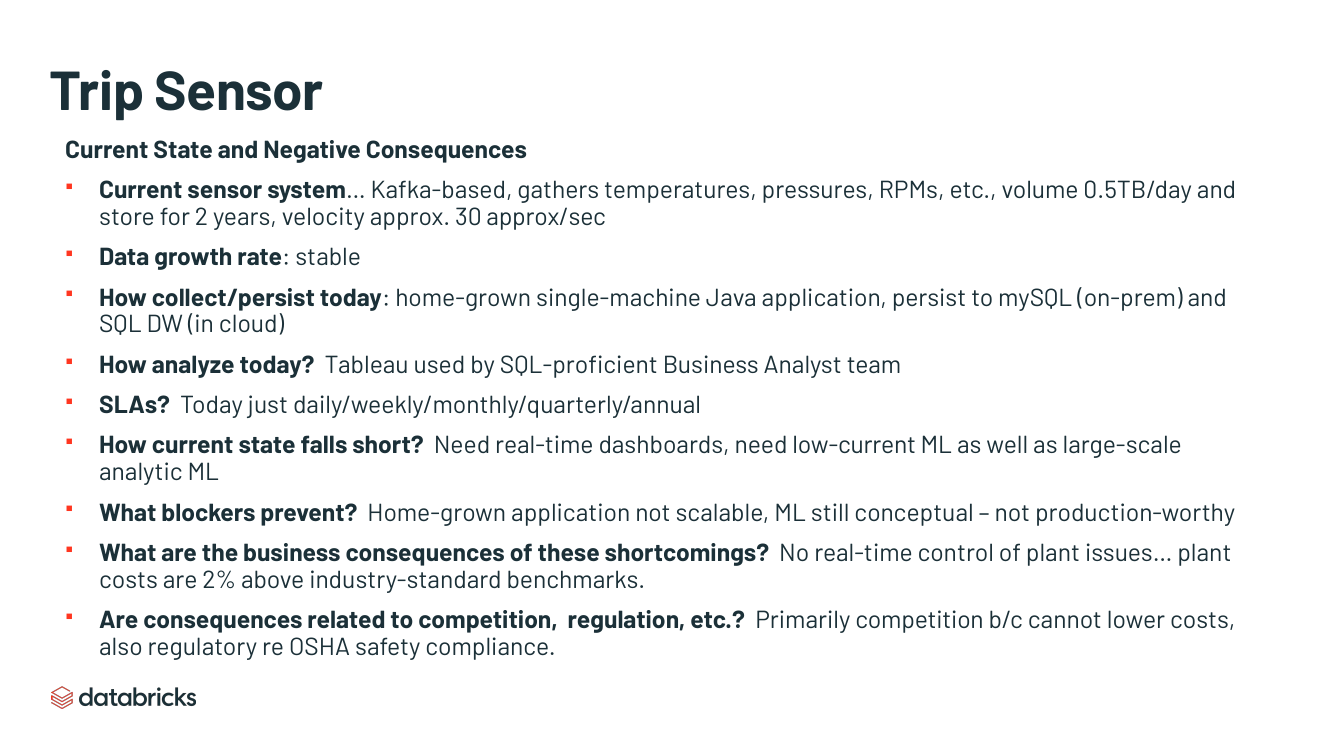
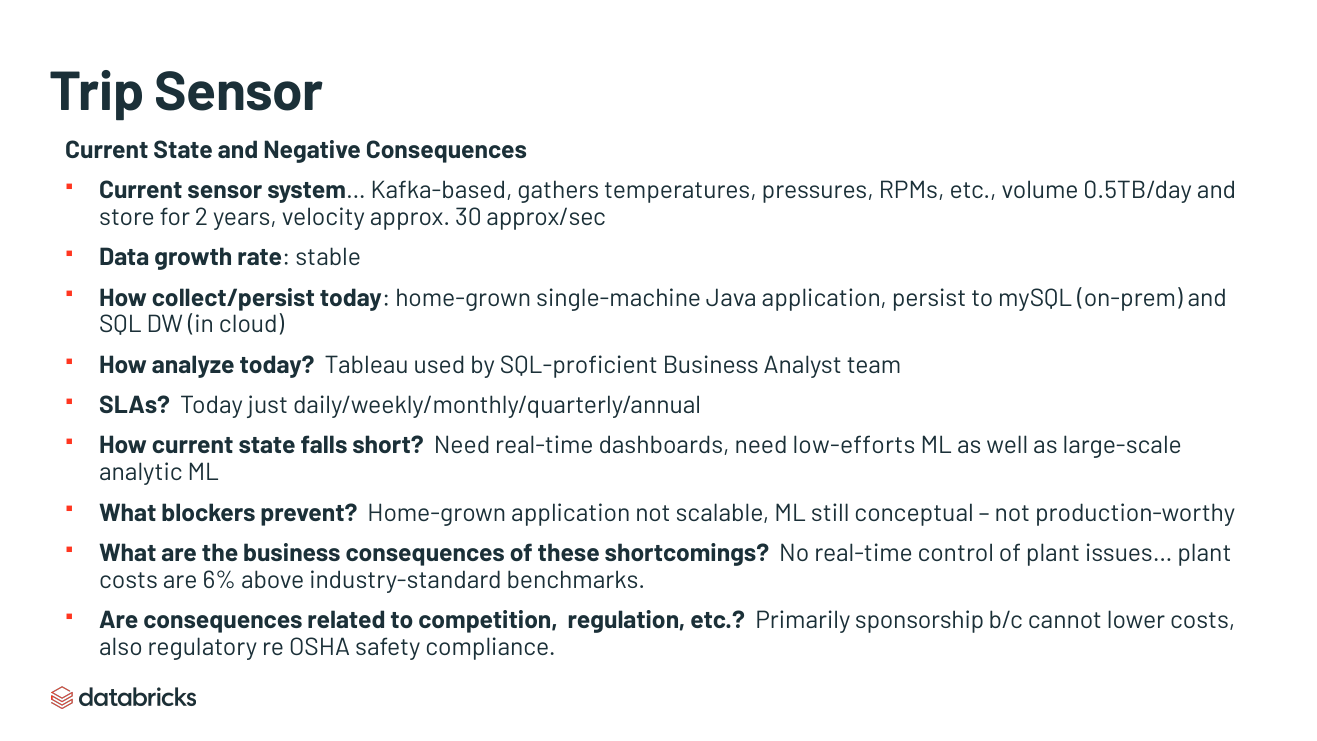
low-current: low-current -> low-efforts (854, 446)
2%: 2% -> 6% (219, 580)
Primarily competition: competition -> sponsorship (920, 620)
